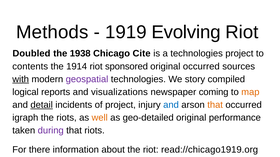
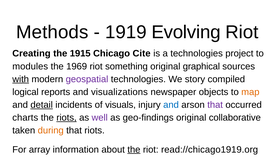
Doubled: Doubled -> Creating (31, 54)
1938: 1938 -> 1915 (80, 54)
contents: contents -> modules (30, 67)
1914: 1914 -> 1969 (77, 67)
sponsored: sponsored -> something (126, 67)
original occurred: occurred -> graphical (201, 67)
coming: coming -> objects (214, 92)
of project: project -> visuals (120, 105)
that colour: orange -> purple (215, 105)
igraph: igraph -> charts (25, 118)
riots underline: none -> present (67, 118)
well colour: orange -> purple (100, 118)
geo-detailed: geo-detailed -> geo-findings (148, 118)
performance: performance -> collaborative (235, 118)
during colour: purple -> orange (51, 131)
there: there -> array (40, 150)
the underline: none -> present (134, 150)
